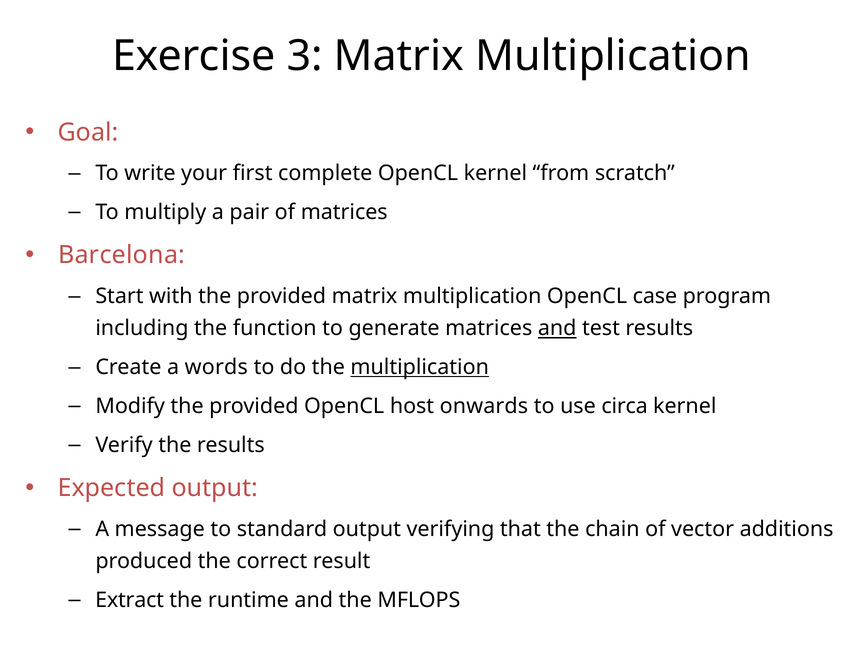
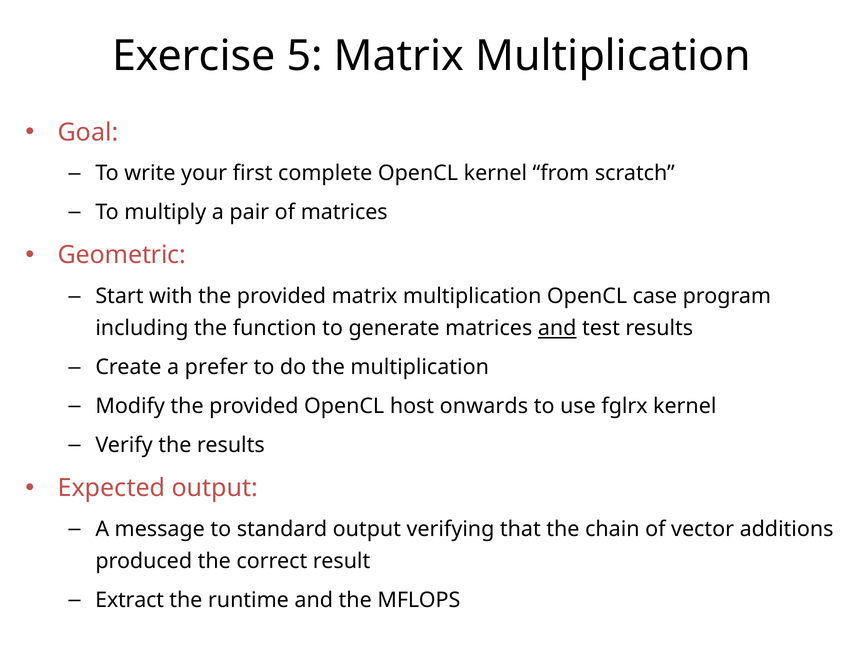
3: 3 -> 5 (305, 56)
Barcelona: Barcelona -> Geometric (122, 255)
words: words -> prefer (216, 367)
multiplication underline: present -> none (420, 367)
circa: circa -> fglrx (625, 406)
